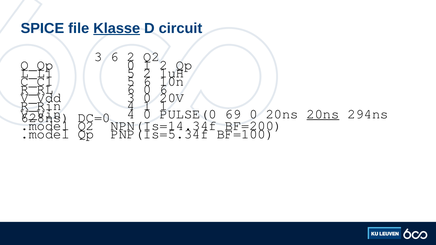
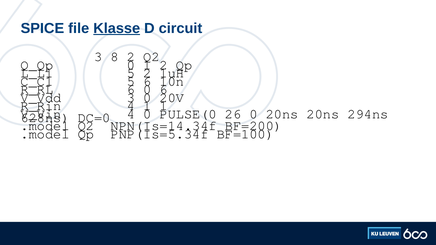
3 6: 6 -> 8 (115, 57)
69: 69 -> 26 (233, 114)
20ns underline: present -> none (323, 114)
